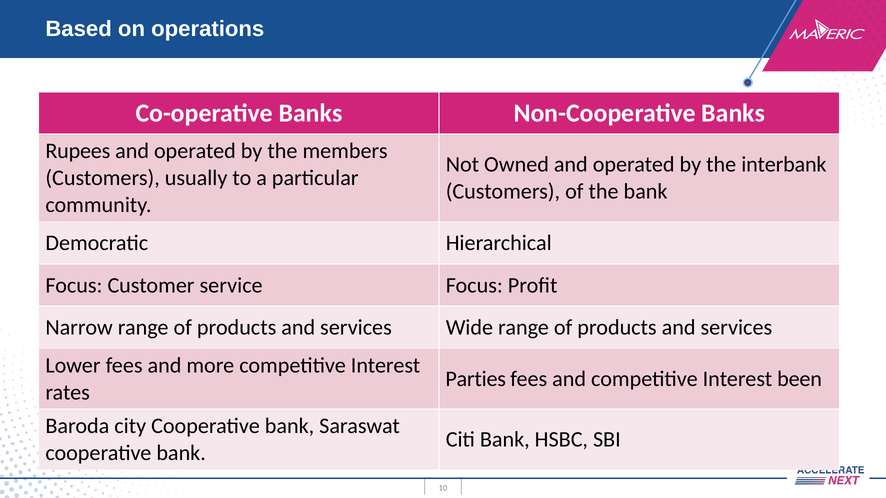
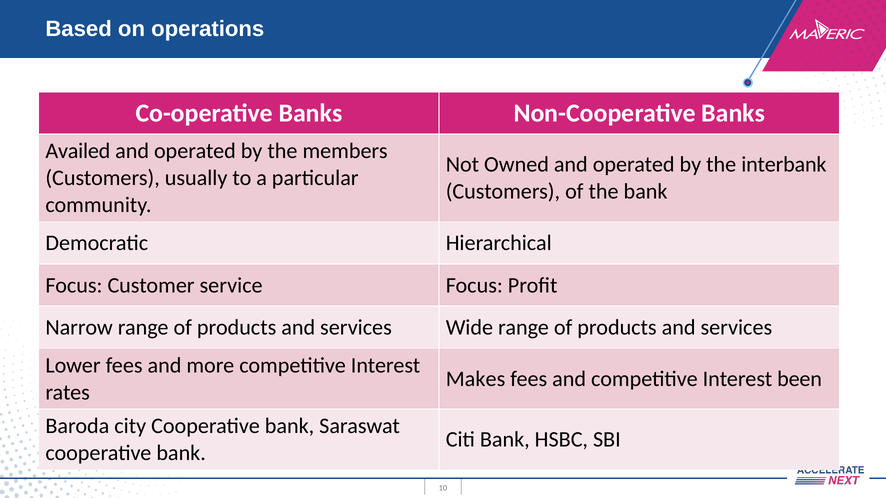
Rupees: Rupees -> Availed (78, 151)
Parties: Parties -> Makes (476, 379)
